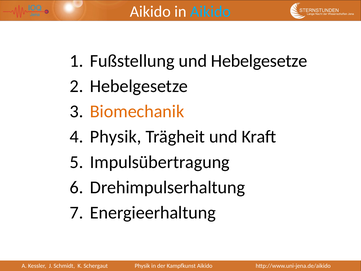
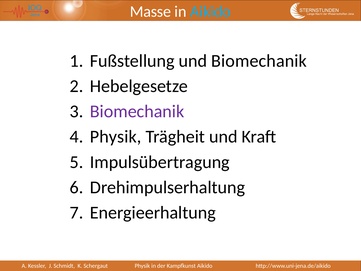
Aikido: Aikido -> Masse (150, 11)
und Hebelgesetze: Hebelgesetze -> Biomechanik (259, 61)
Biomechanik colour: orange -> purple (137, 111)
